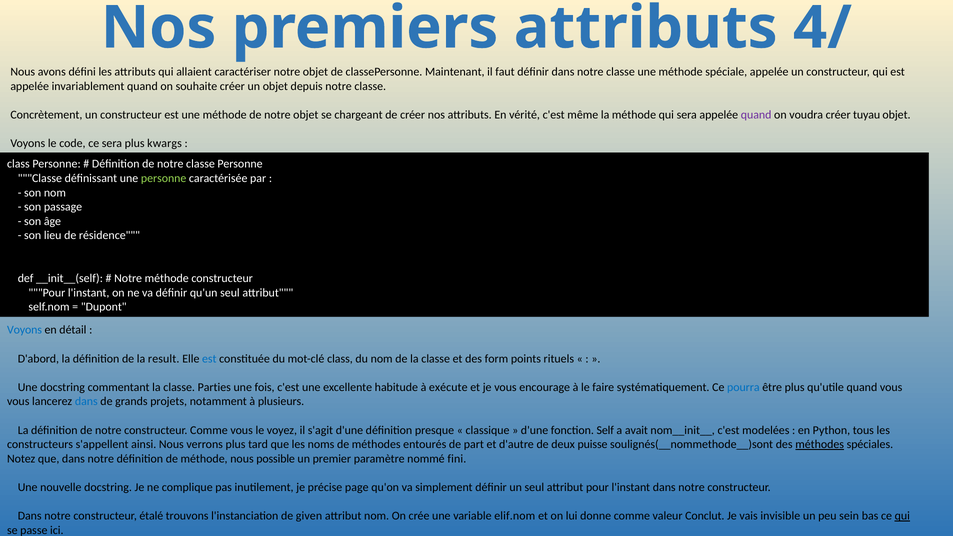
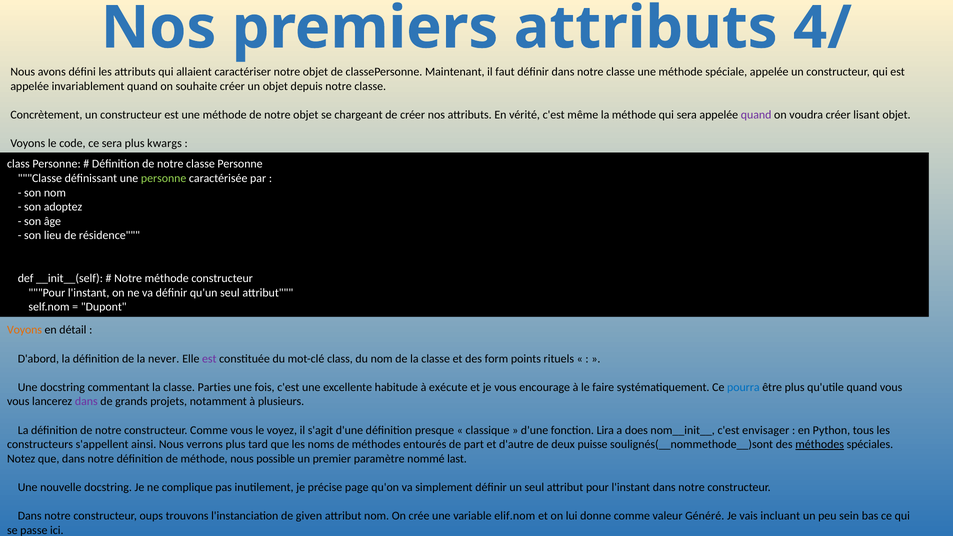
tuyau: tuyau -> lisant (866, 115)
passage: passage -> adoptez (63, 207)
Voyons colour: blue -> orange (25, 330)
result: result -> never (164, 359)
est colour: blue -> purple (209, 359)
dans colour: blue -> purple (86, 402)
Self: Self -> Lira (605, 430)
avait: avait -> does (636, 430)
modelées: modelées -> envisager (766, 430)
fini: fini -> last (457, 459)
étalé: étalé -> oups (151, 516)
Conclut: Conclut -> Généré (705, 516)
invisible: invisible -> incluant (780, 516)
qui underline: present -> none (902, 516)
